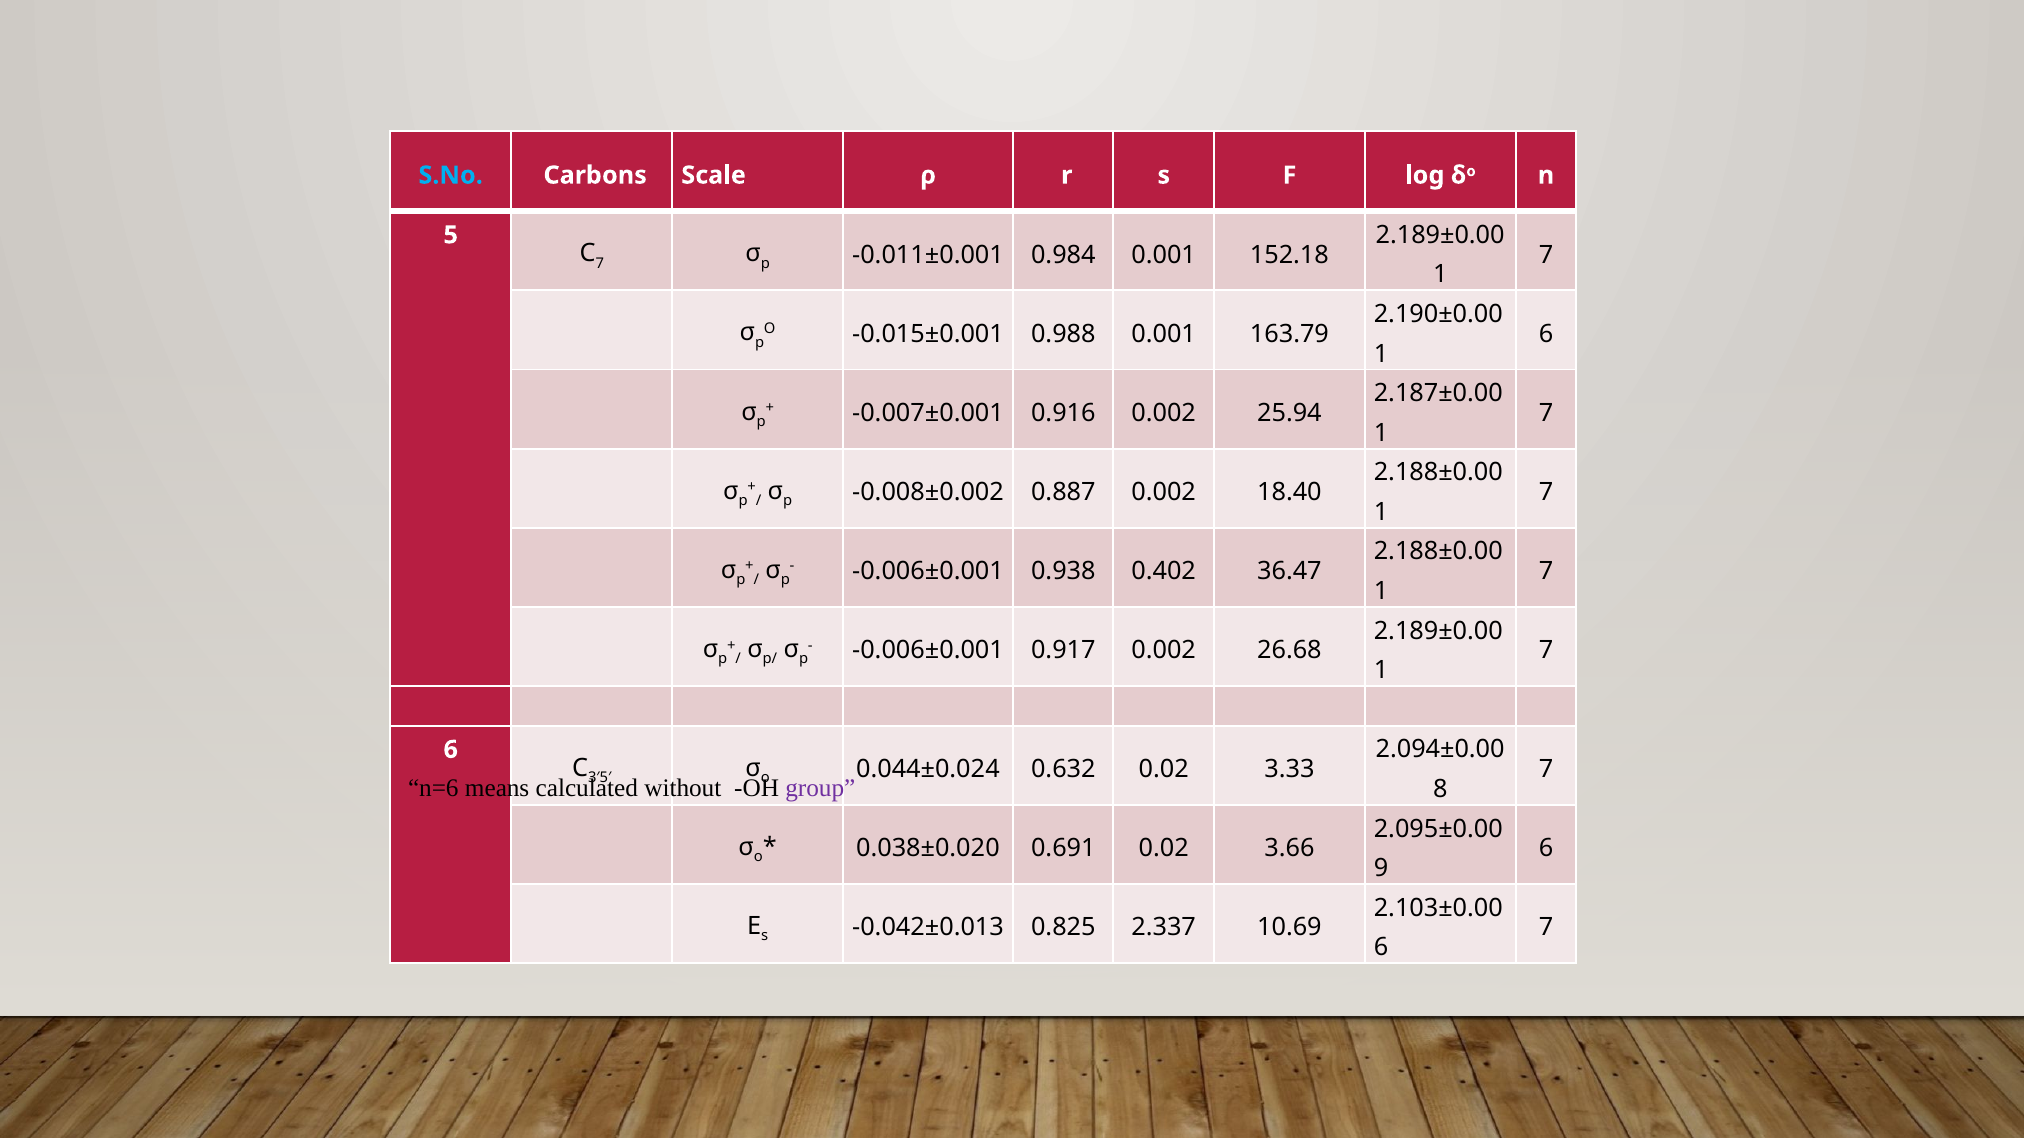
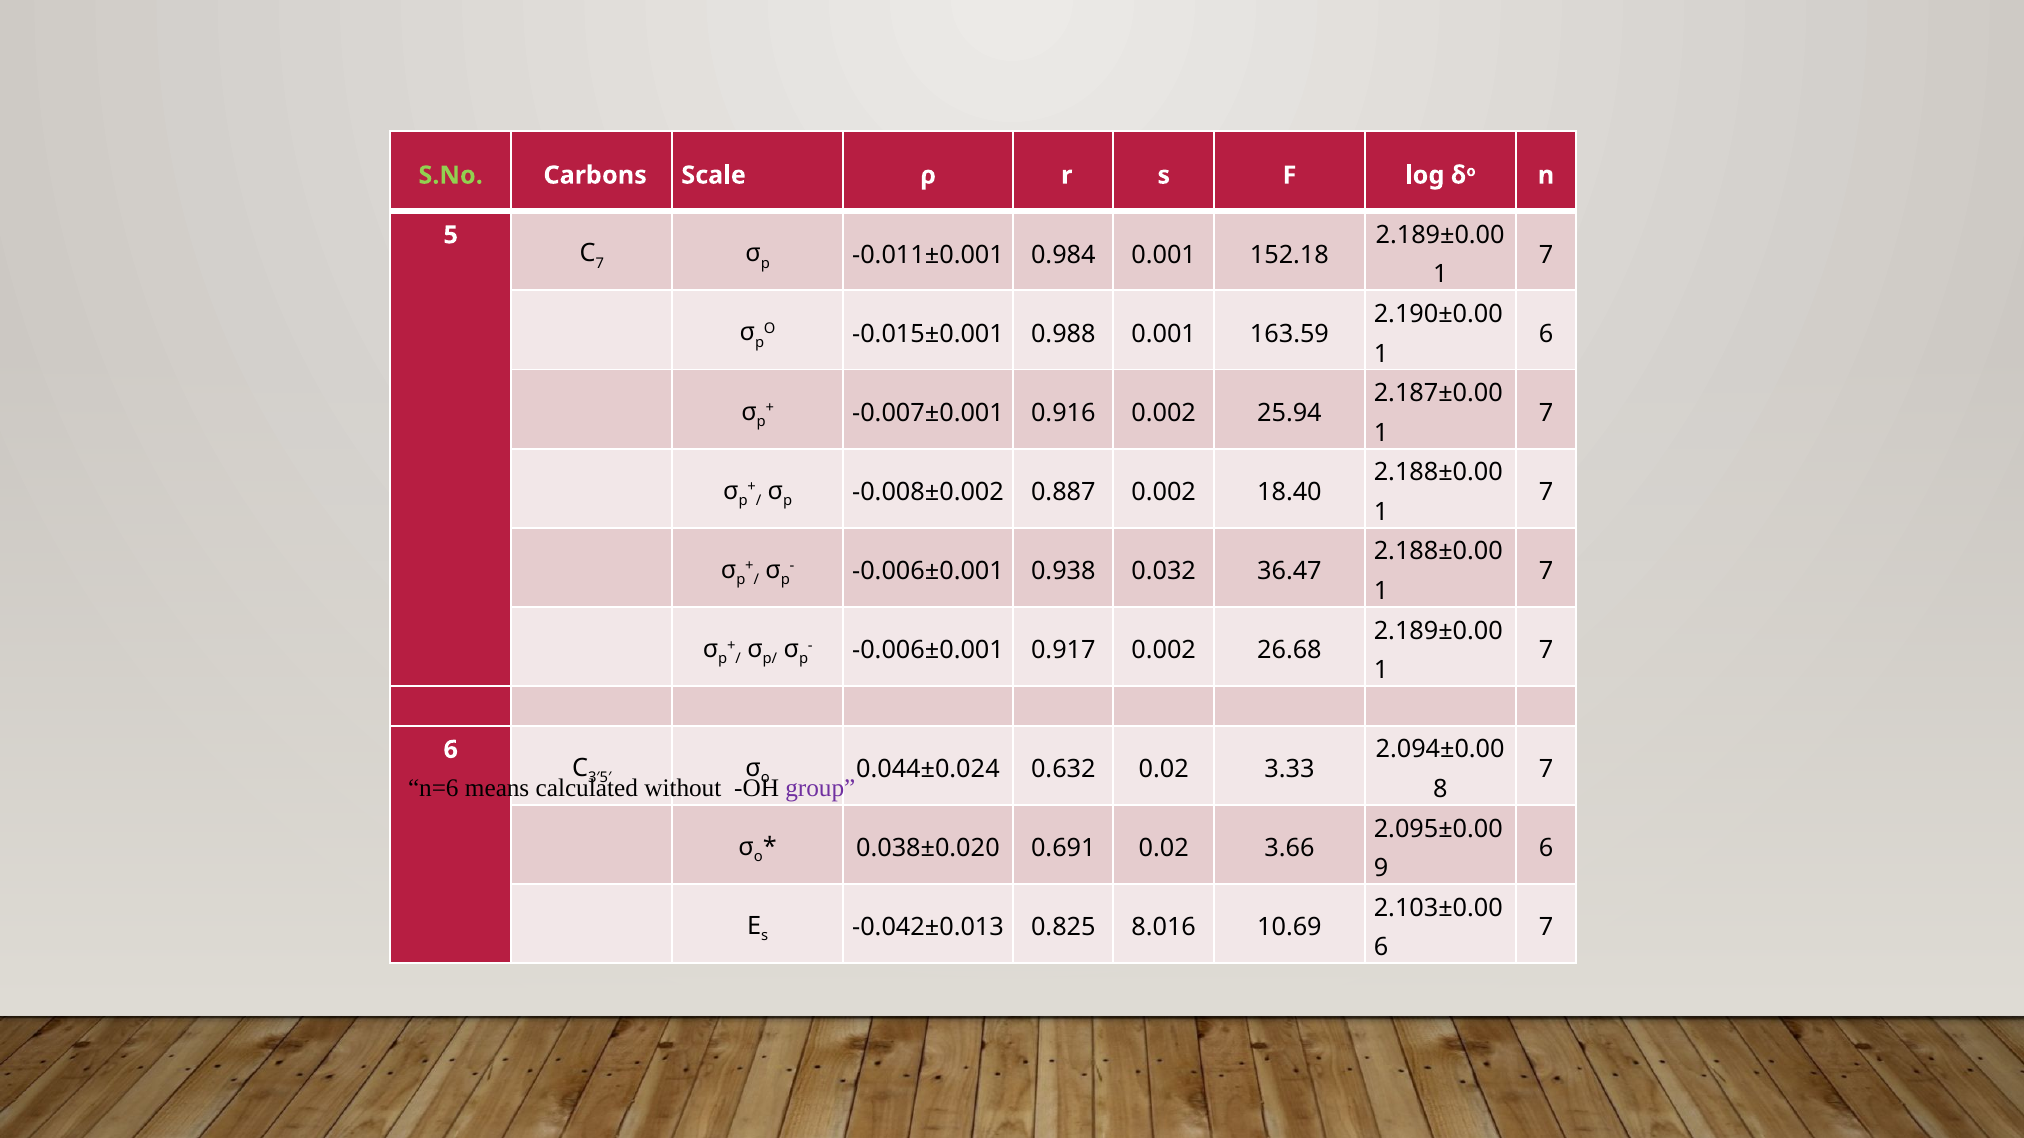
S.No colour: light blue -> light green (451, 175)
163.79: 163.79 -> 163.59 (1289, 334)
0.402: 0.402 -> 0.032 (1164, 572)
2.337: 2.337 -> 8.016 (1164, 928)
